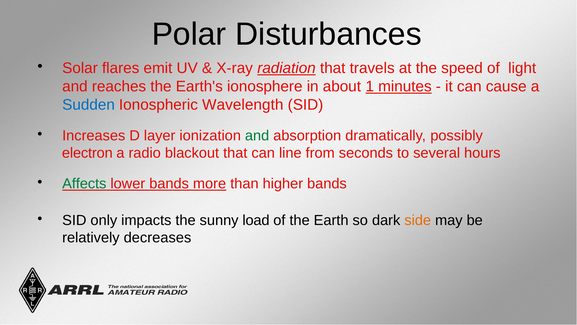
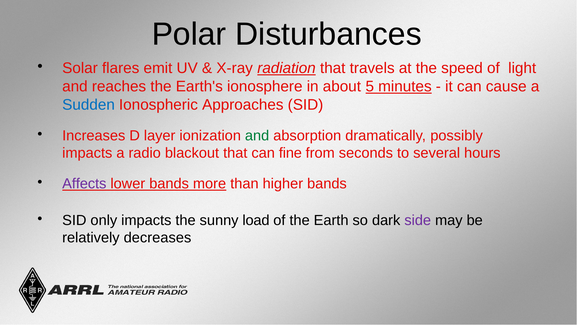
1: 1 -> 5 (370, 86)
Wavelength: Wavelength -> Approaches (243, 105)
electron: electron -> impacts (87, 153)
line: line -> fine (290, 153)
Affects colour: green -> purple (84, 183)
side colour: orange -> purple (418, 220)
